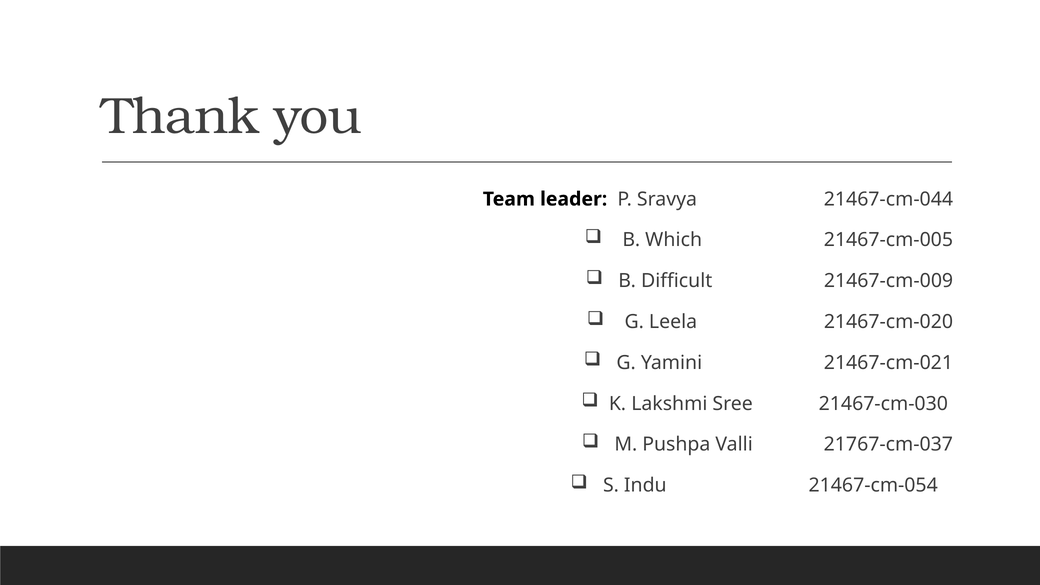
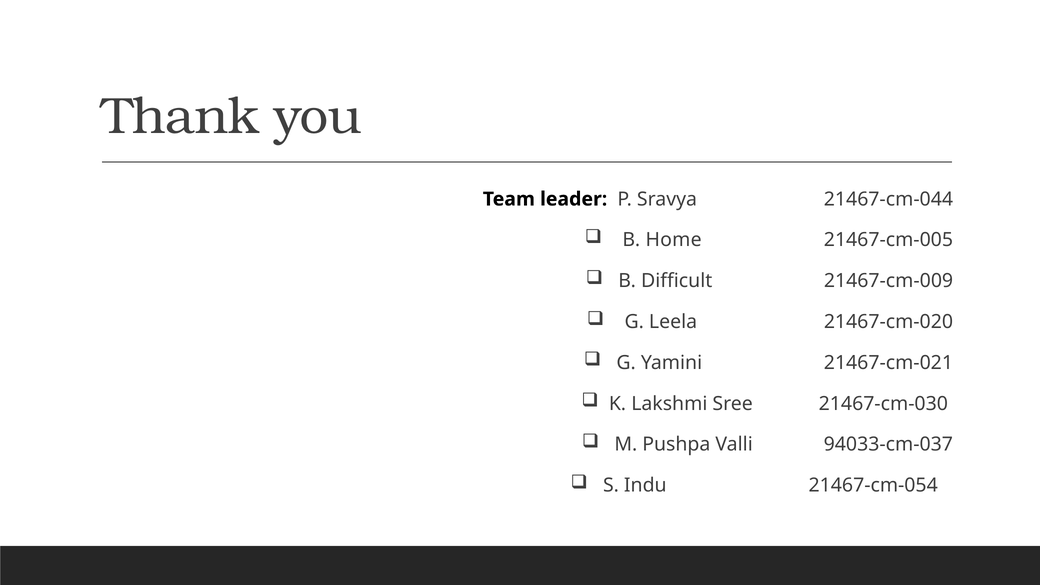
Which: Which -> Home (674, 240)
21767-cm-037: 21767-cm-037 -> 94033-cm-037 (888, 445)
